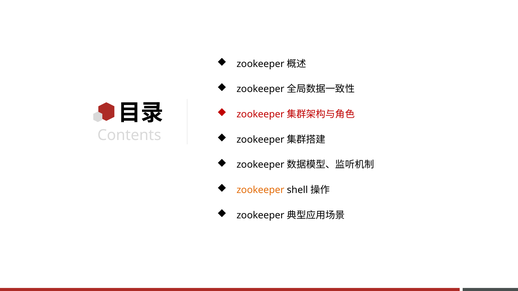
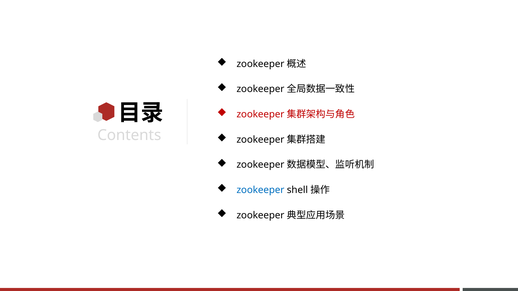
zookeeper colour: orange -> blue (260, 190)
